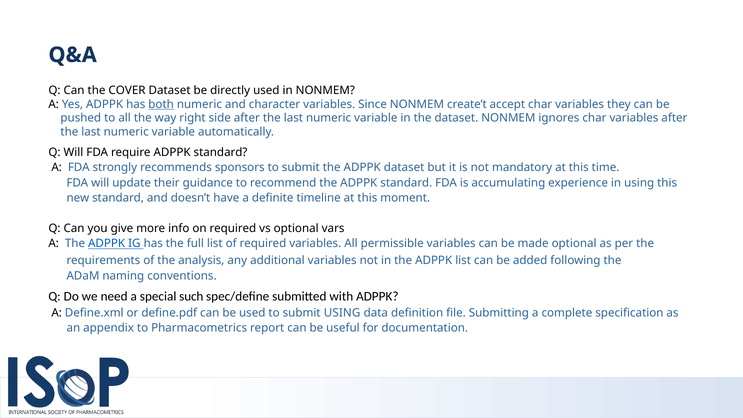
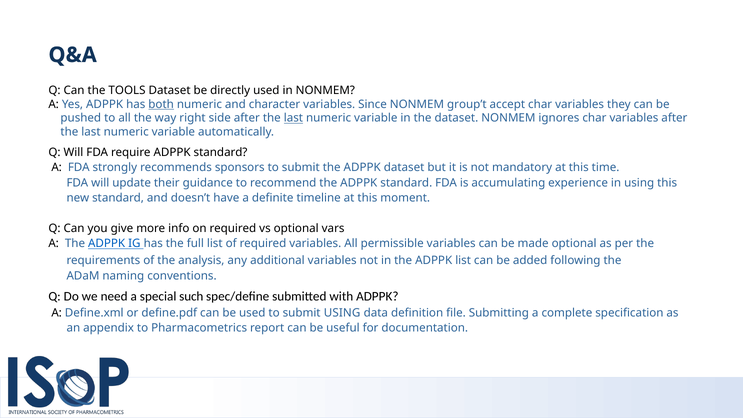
COVER: COVER -> TOOLS (127, 91)
create’t: create’t -> group’t (467, 104)
last underline: none -> present (293, 118)
